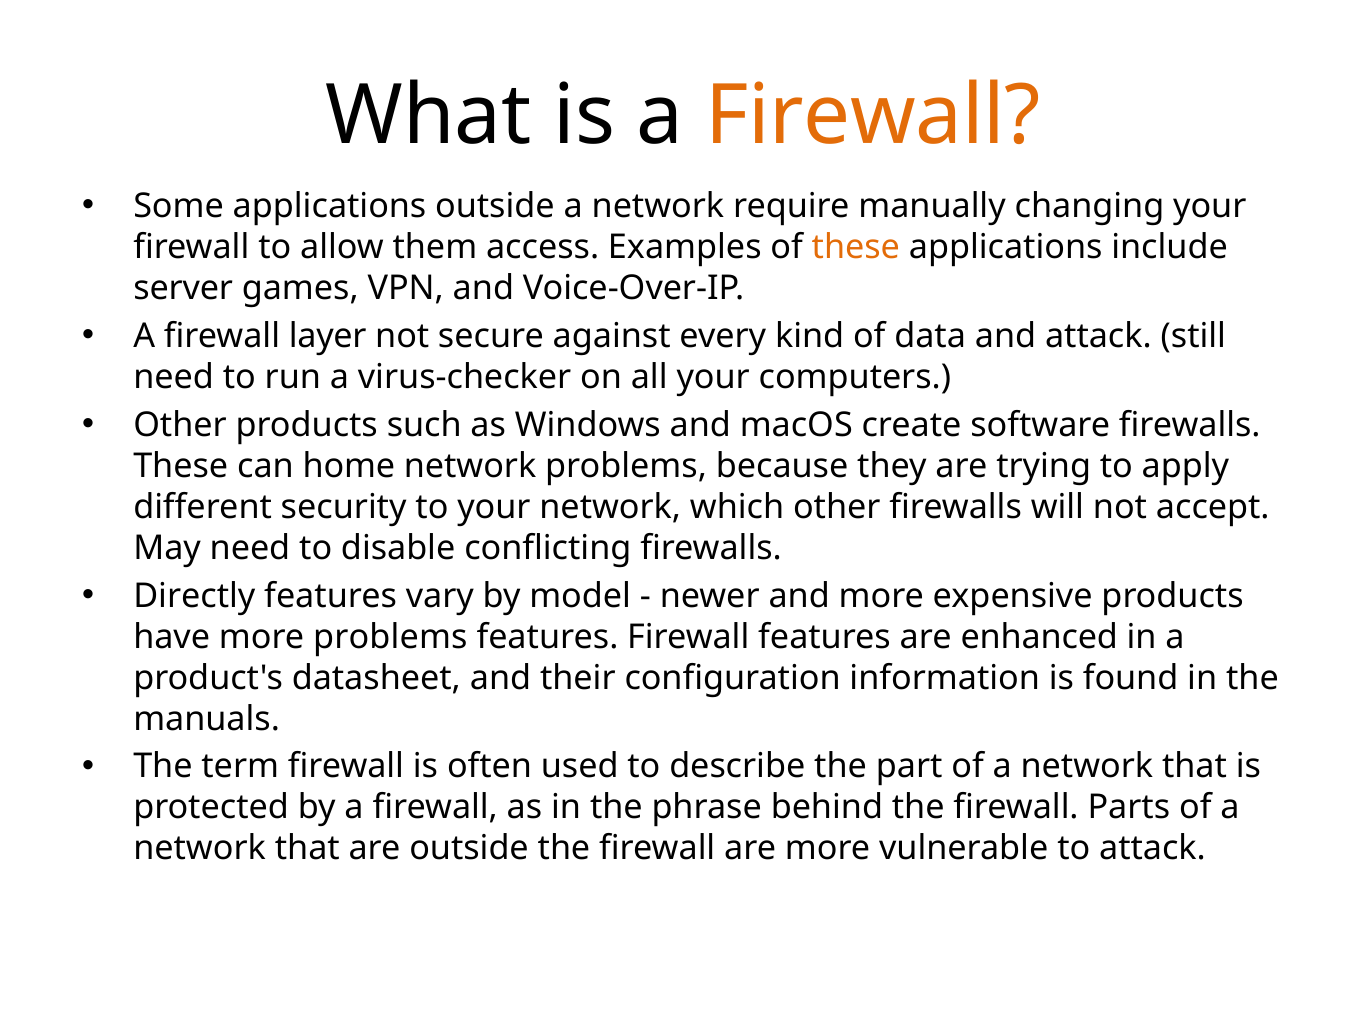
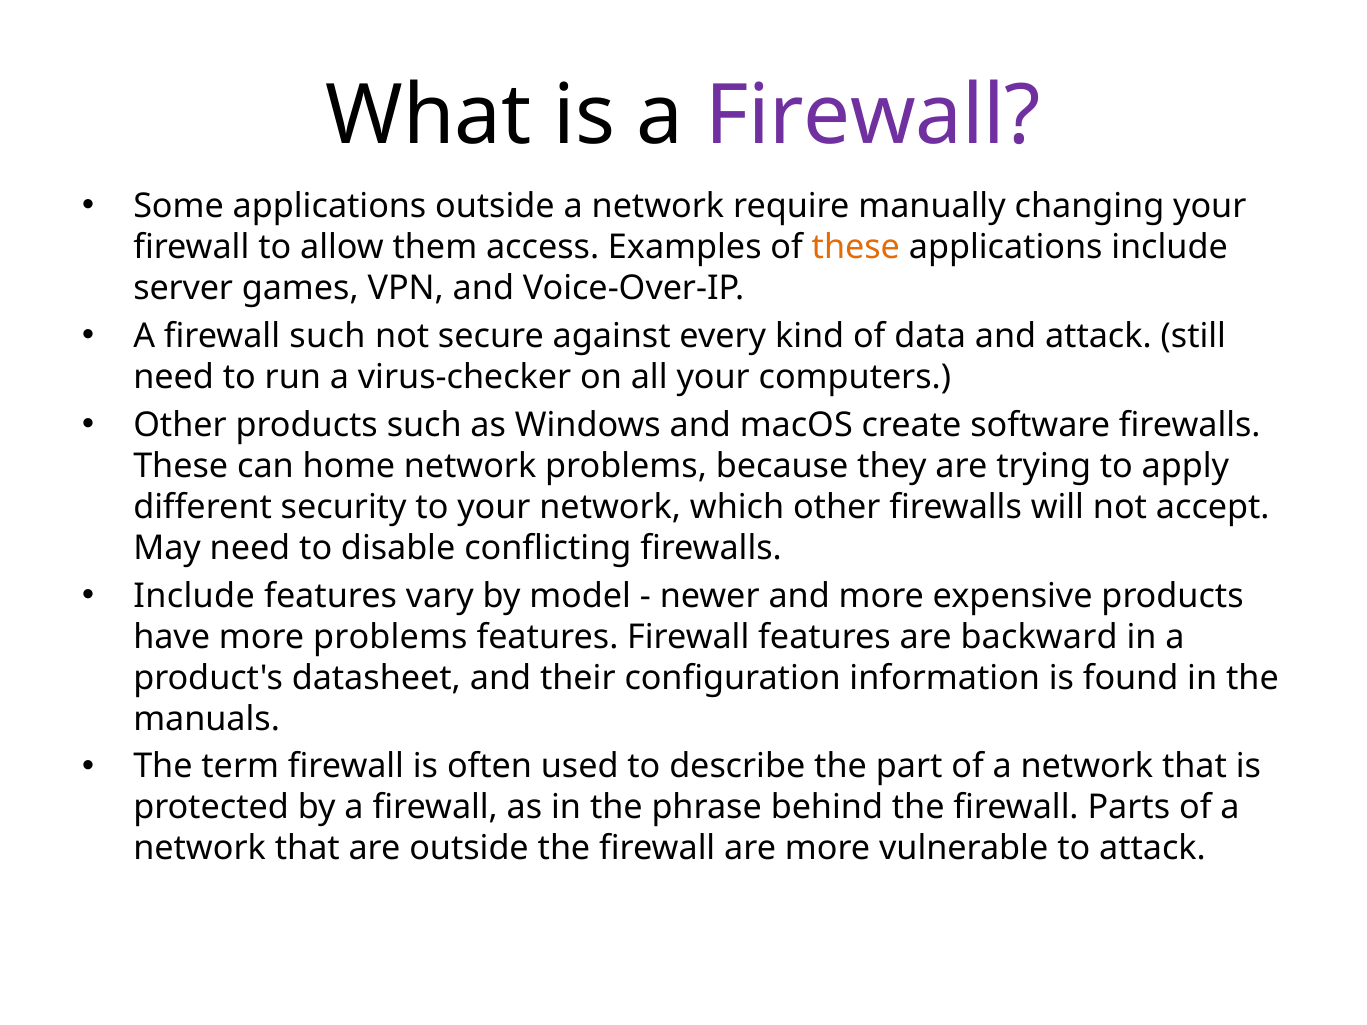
Firewall colour: orange -> purple (873, 116)
firewall layer: layer -> such (327, 336)
Directly: Directly -> Include (194, 596)
enhanced: enhanced -> backward (1039, 637)
